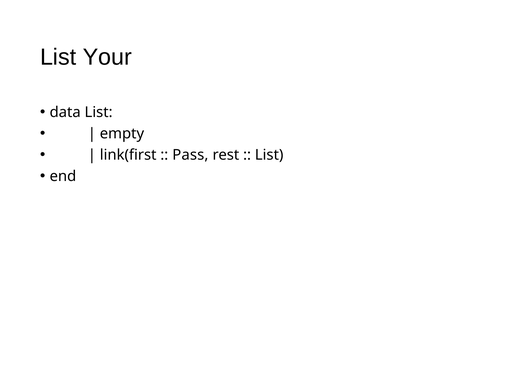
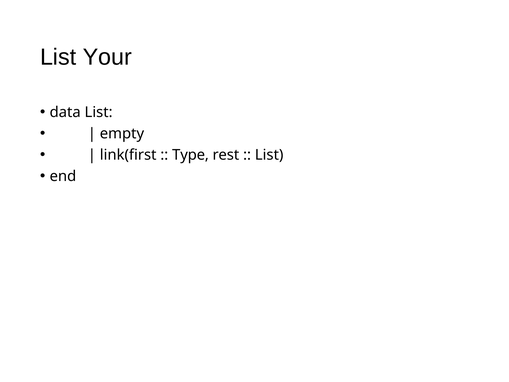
Pass: Pass -> Type (191, 155)
